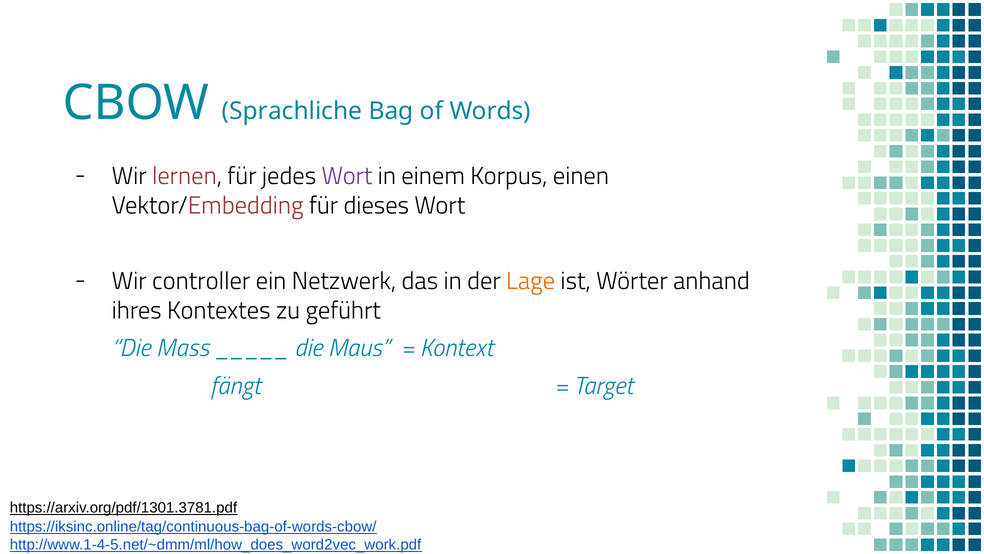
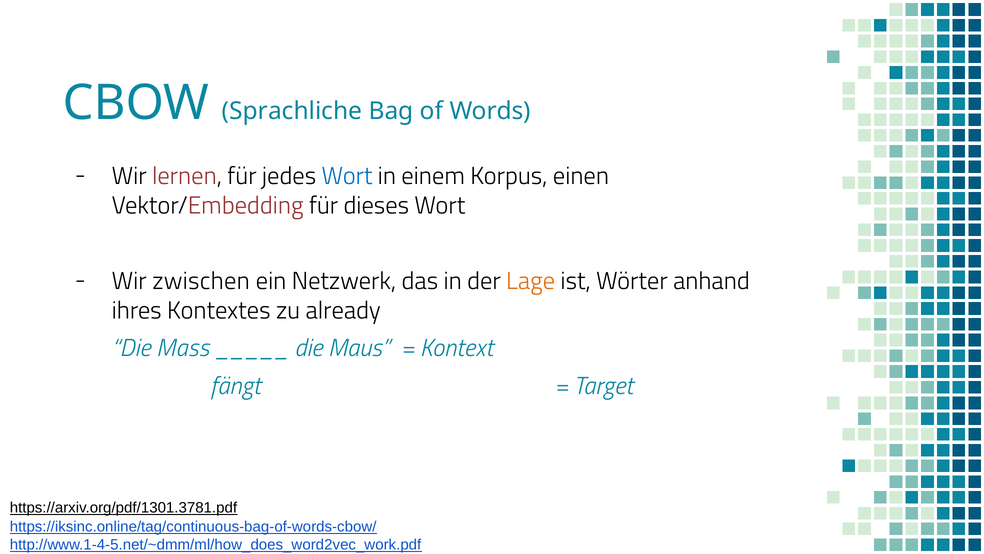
Wort colour: purple -> blue (347, 176)
controller: controller -> zwischen (201, 281)
geführt: geführt -> already (343, 310)
